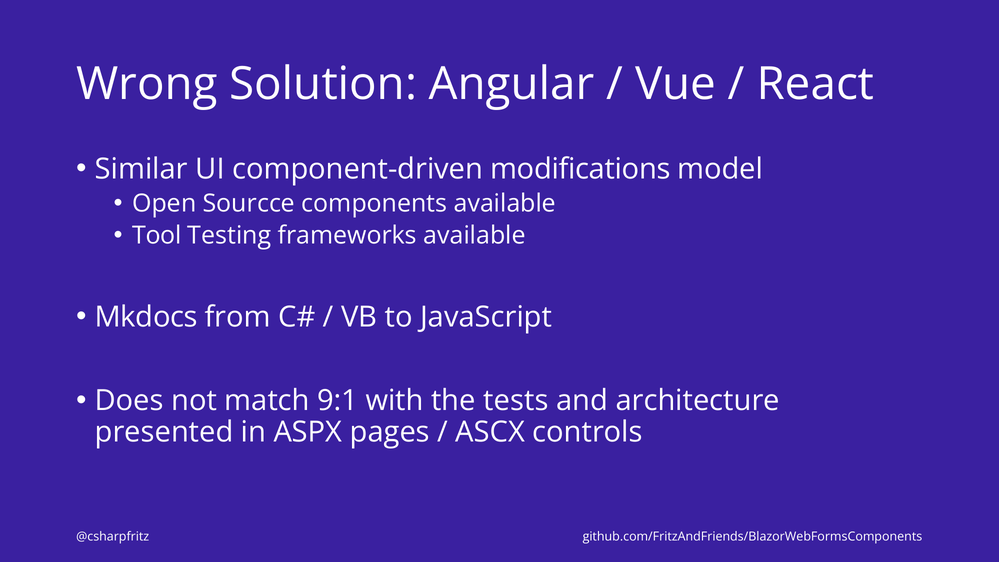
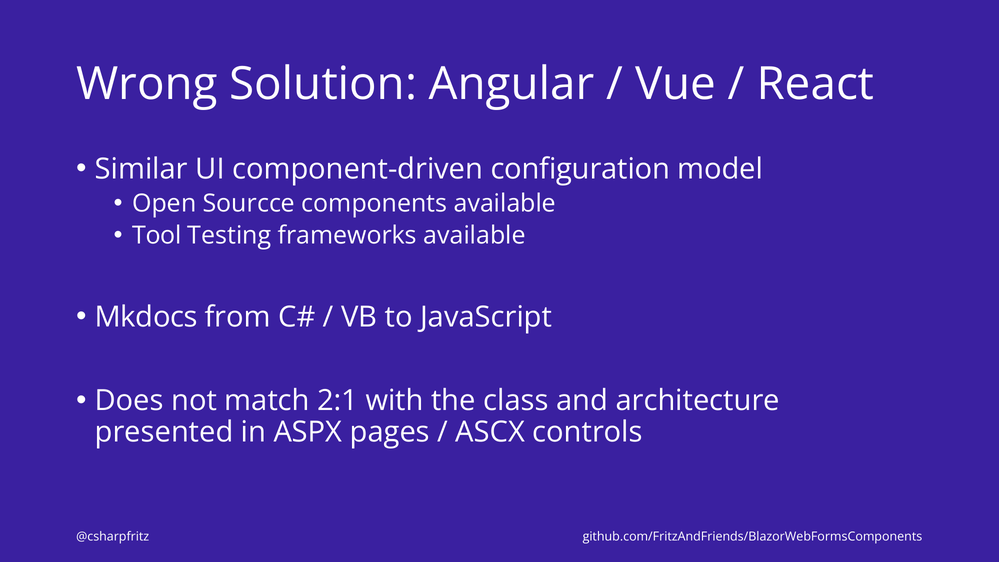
modifications: modifications -> configuration (580, 169)
9:1: 9:1 -> 2:1 (338, 401)
tests: tests -> class (516, 401)
